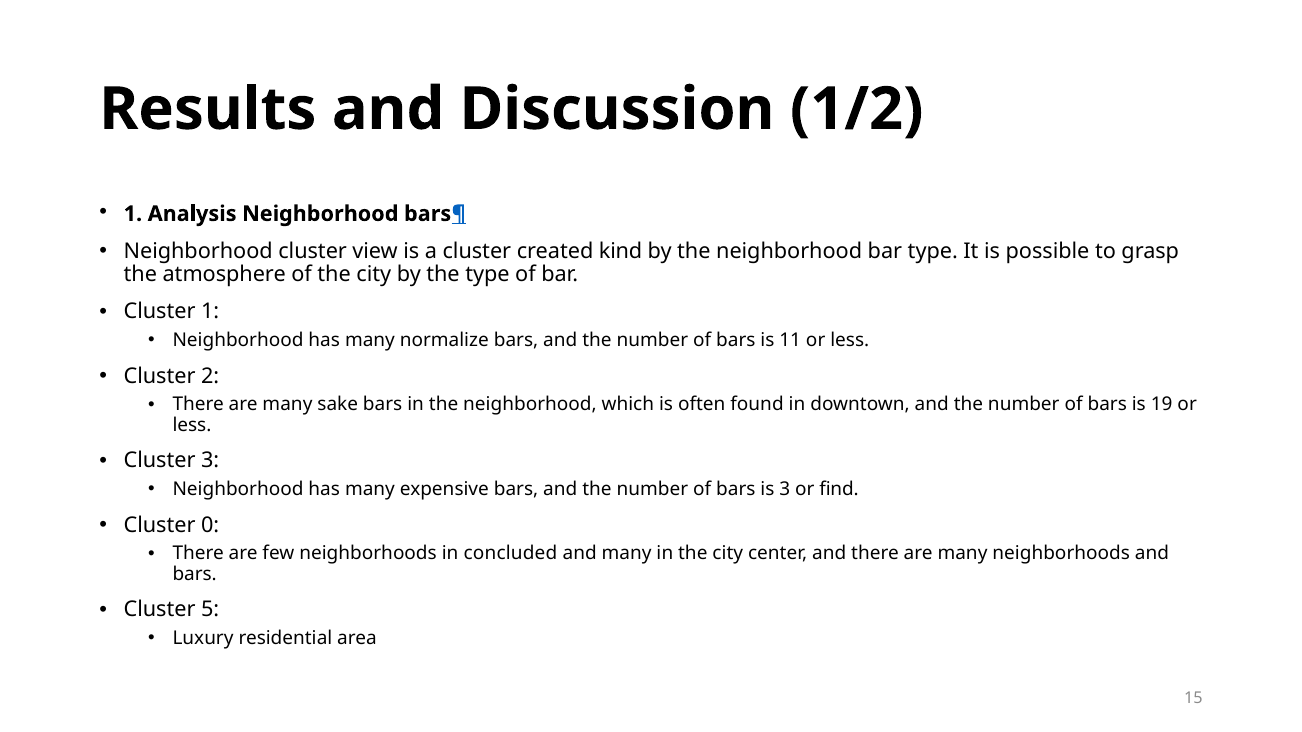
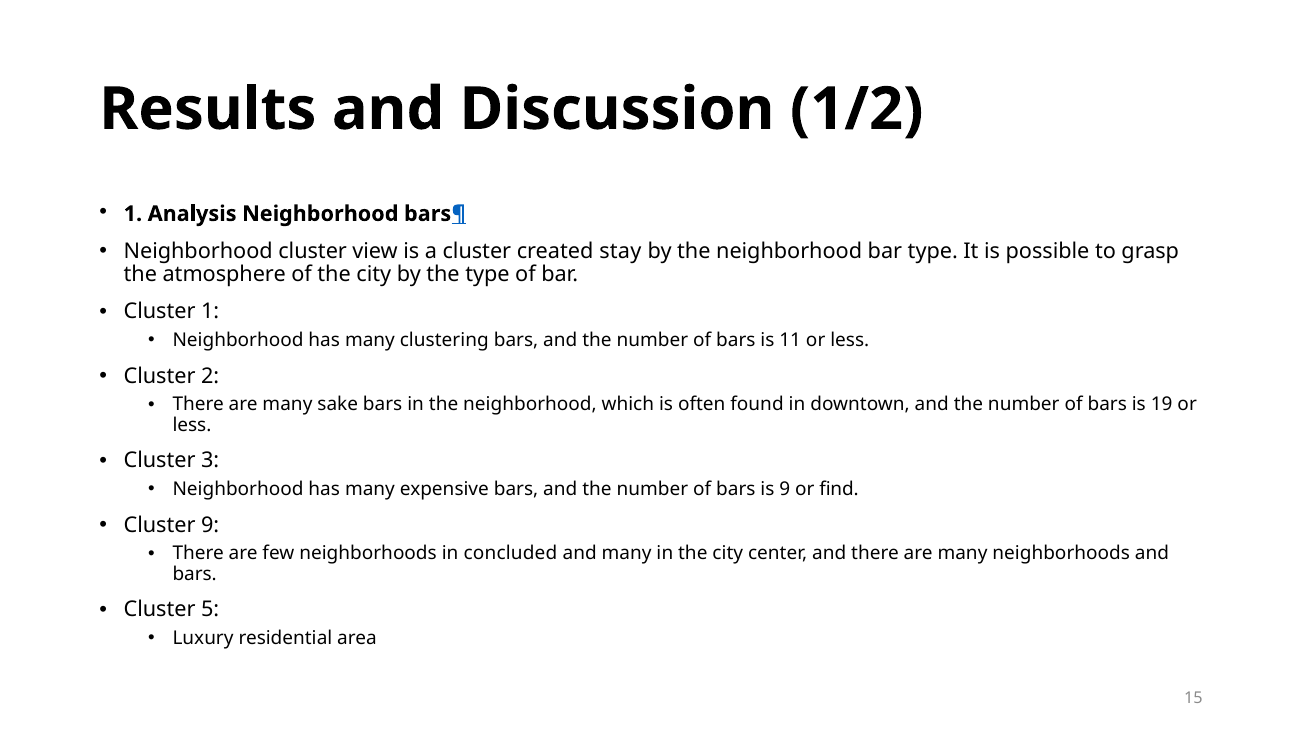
kind: kind -> stay (620, 251)
normalize: normalize -> clustering (444, 341)
is 3: 3 -> 9 (785, 490)
Cluster 0: 0 -> 9 (210, 525)
